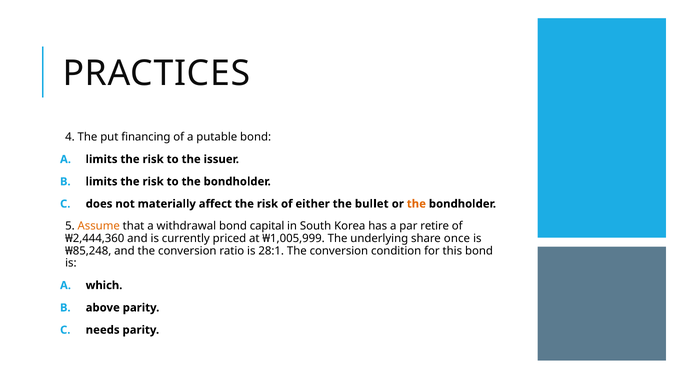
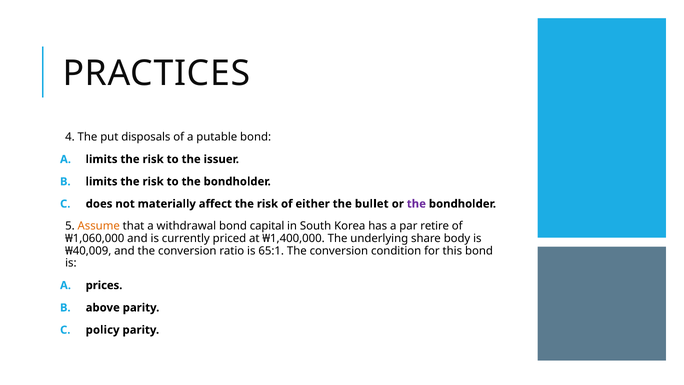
financing: financing -> disposals (146, 137)
the colour: orange -> purple (416, 204)
₩2,444,360: ₩2,444,360 -> ₩1,060,000 (95, 238)
₩1,005,999: ₩1,005,999 -> ₩1,400,000 (294, 238)
once: once -> body (457, 238)
₩85,248: ₩85,248 -> ₩40,009 (88, 251)
28:1: 28:1 -> 65:1 (271, 251)
which: which -> prices (104, 285)
needs: needs -> policy (103, 330)
